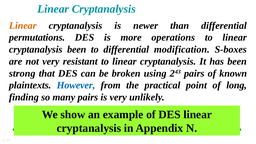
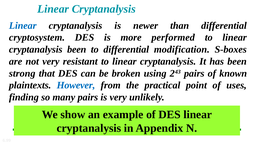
Linear colour: orange -> blue (23, 26)
permutations: permutations -> cryptosystem (37, 37)
operations: operations -> performed (173, 37)
long: long -> uses (237, 85)
